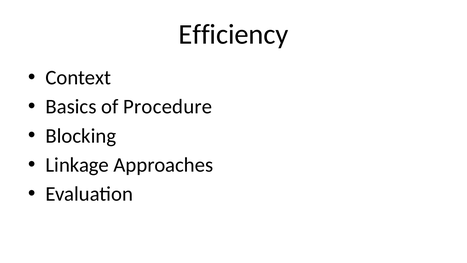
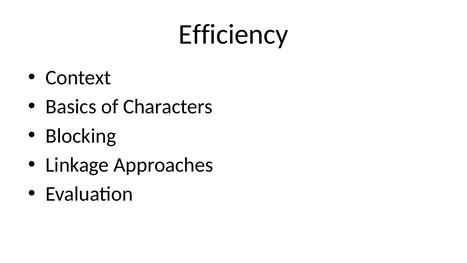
Procedure: Procedure -> Characters (168, 107)
